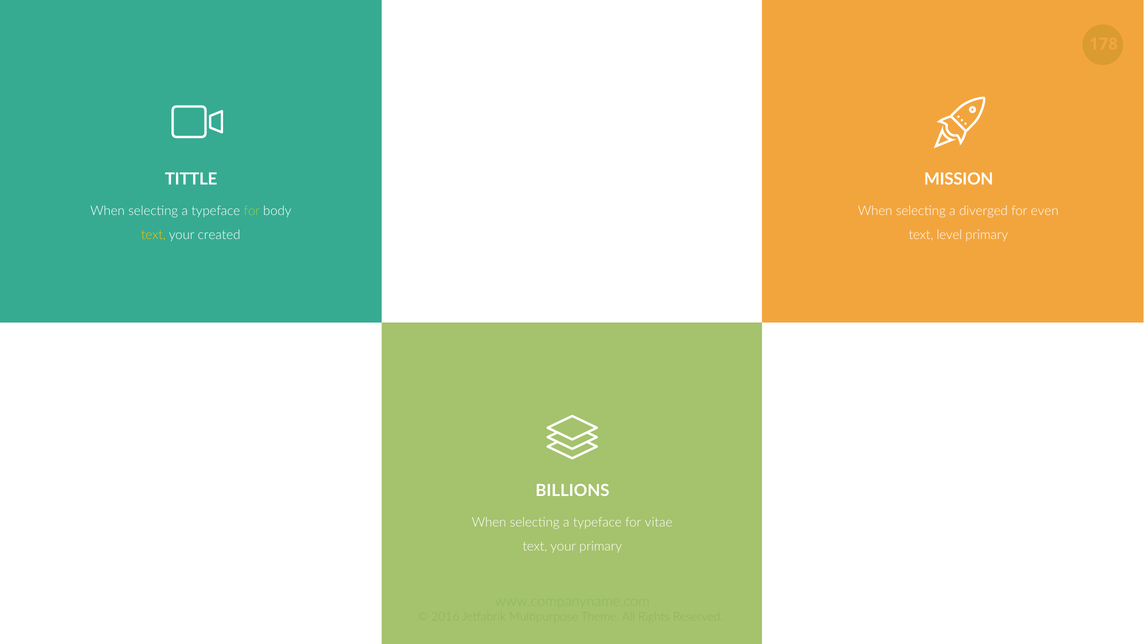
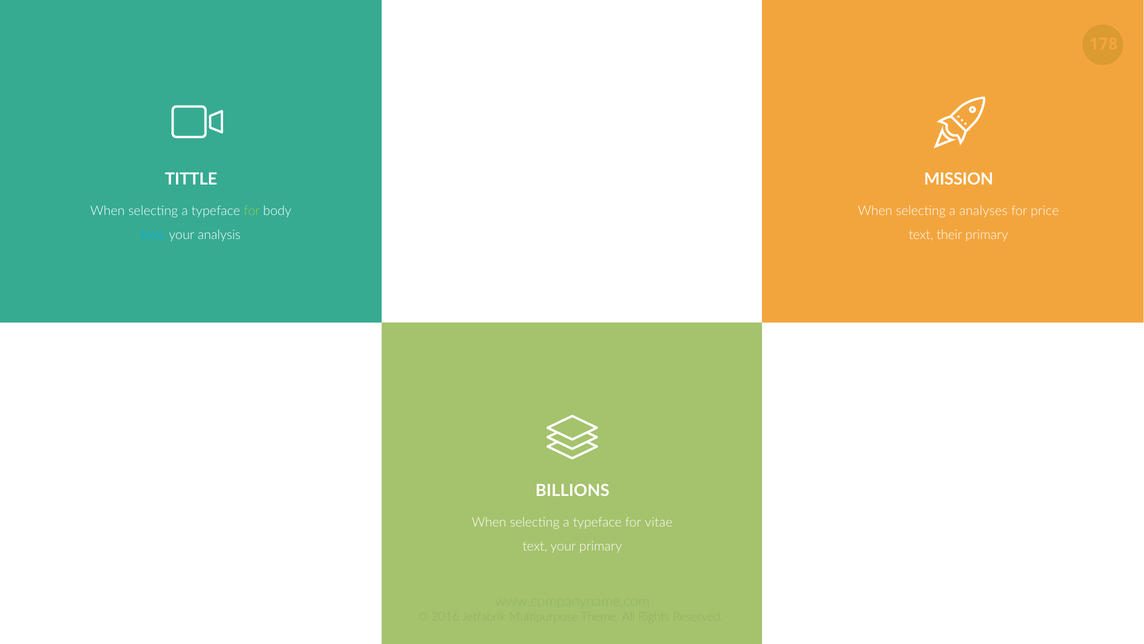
diverged: diverged -> analyses (983, 211)
even: even -> price (1045, 211)
text colour: yellow -> light blue (153, 235)
created: created -> analysis (219, 235)
level: level -> their (949, 235)
